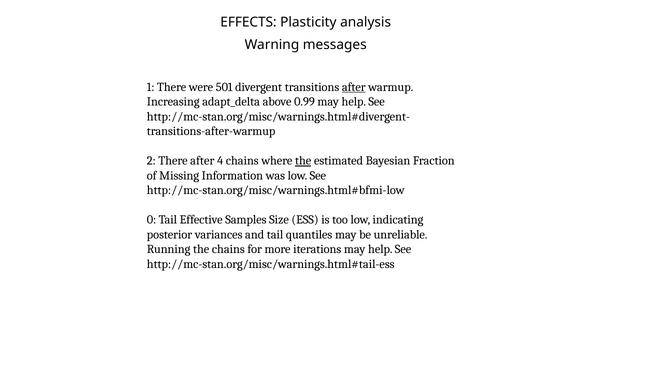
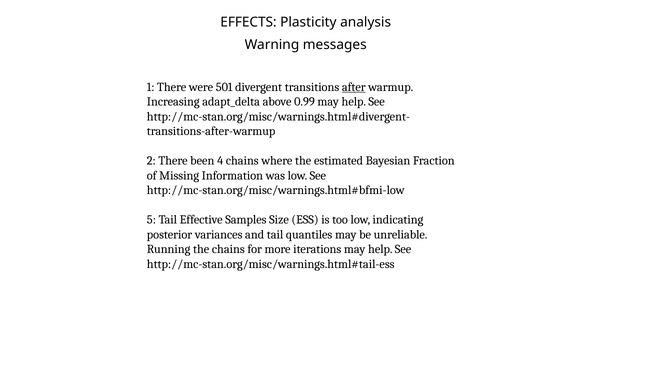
There after: after -> been (202, 161)
the underline: present -> none (303, 161)
0: 0 -> 5 (151, 219)
